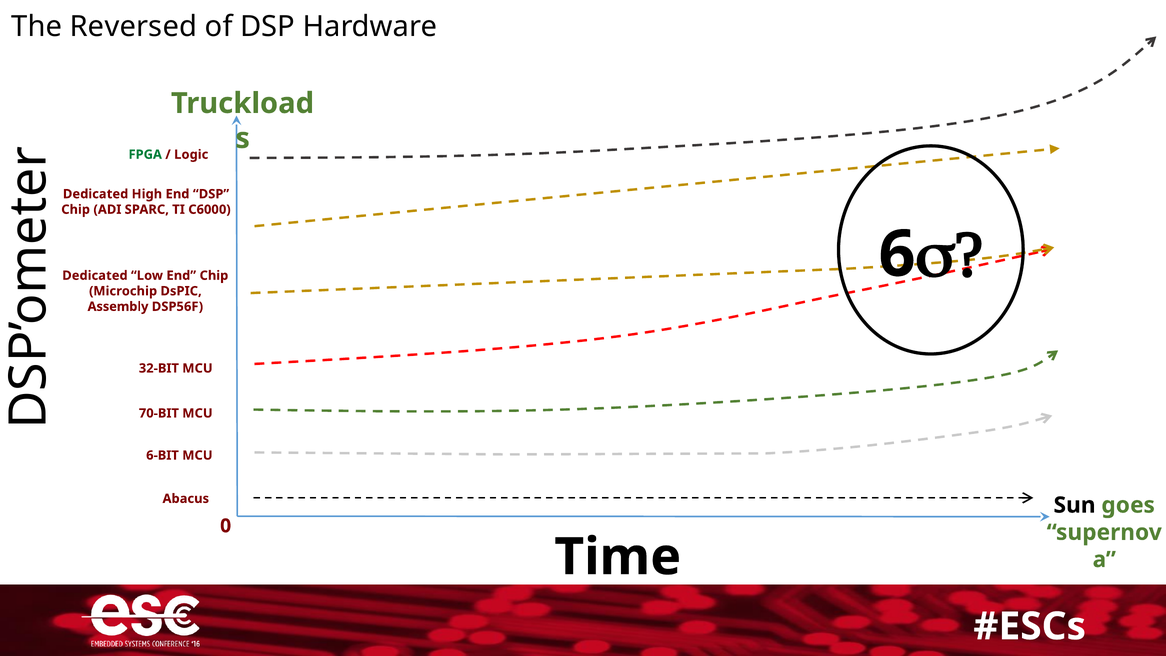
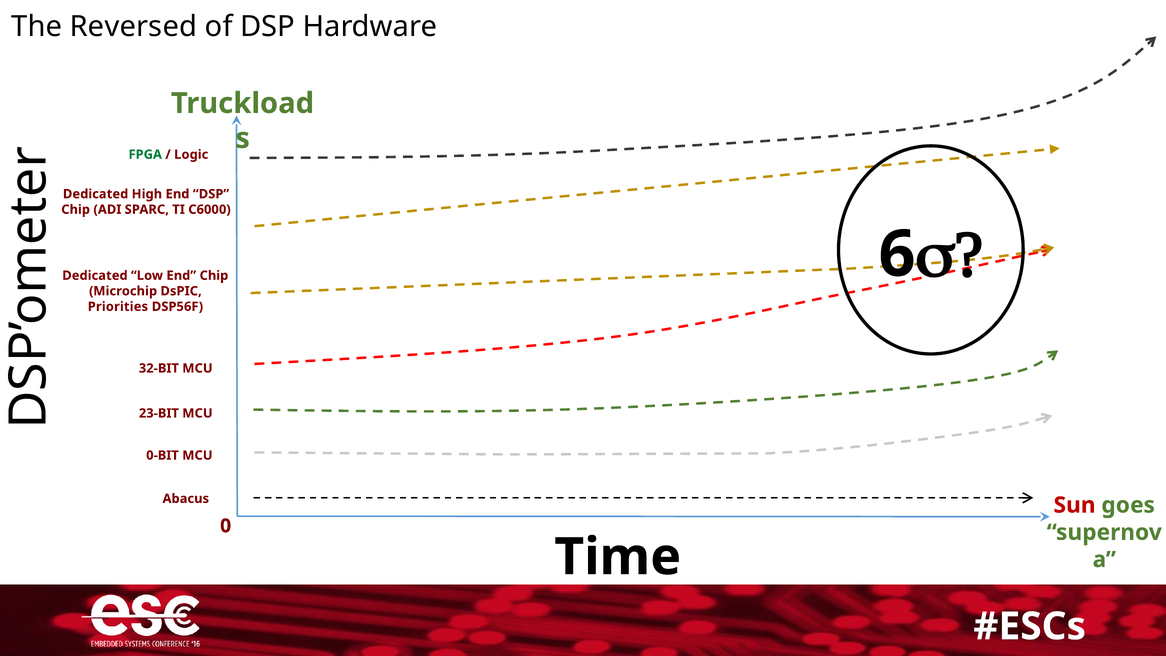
Assembly: Assembly -> Priorities (118, 307)
70-BIT: 70-BIT -> 23-BIT (159, 413)
6-BIT: 6-BIT -> 0-BIT (162, 455)
Sun colour: black -> red (1075, 505)
